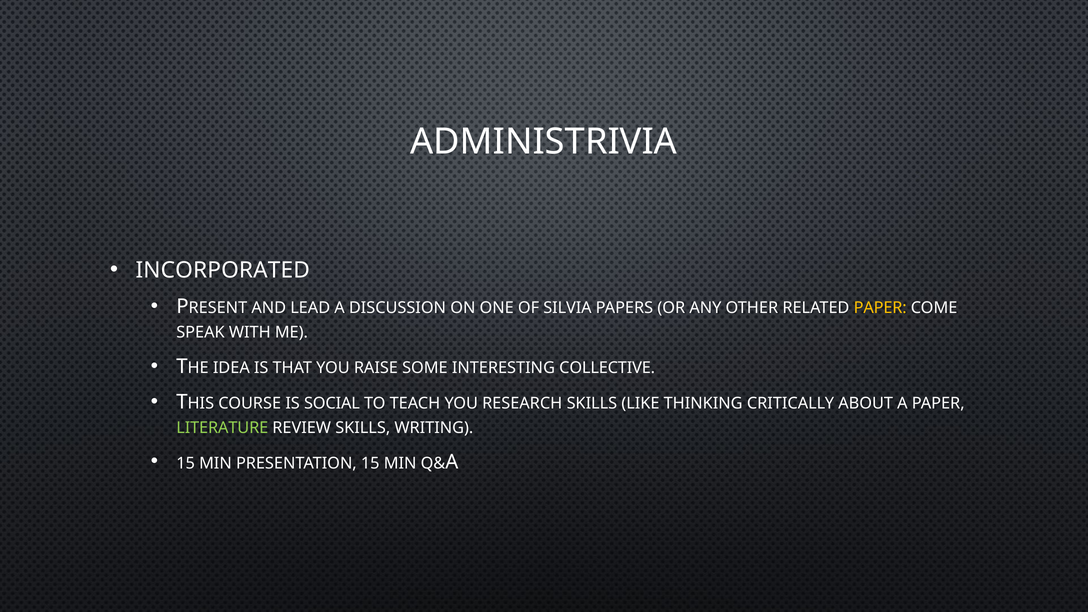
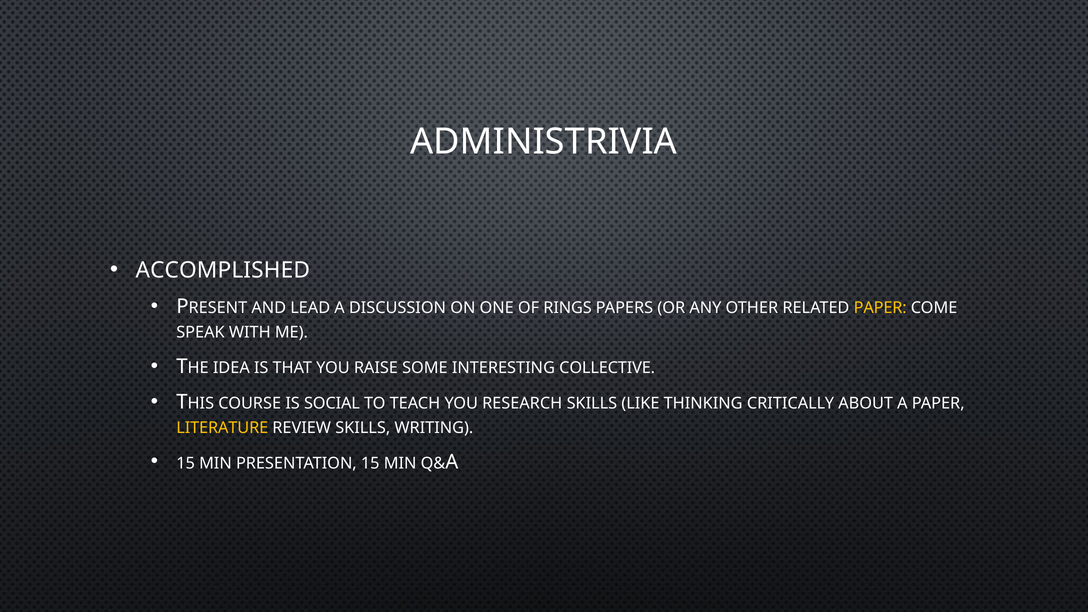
INCORPORATED: INCORPORATED -> ACCOMPLISHED (223, 270)
SILVIA: SILVIA -> RINGS (568, 308)
LITERATURE colour: light green -> yellow (222, 428)
